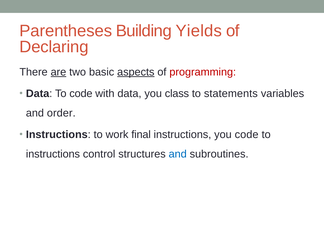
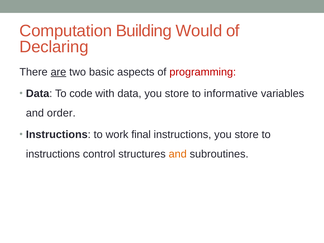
Parentheses: Parentheses -> Computation (66, 31)
Yields: Yields -> Would (199, 31)
aspects underline: present -> none (136, 72)
data you class: class -> store (177, 94)
statements: statements -> informative (231, 94)
instructions you code: code -> store (247, 135)
and colour: blue -> orange (178, 154)
